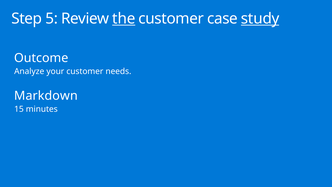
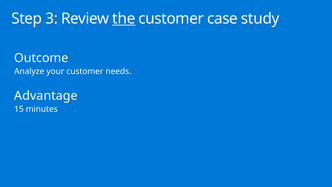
5: 5 -> 3 (52, 19)
study underline: present -> none (260, 19)
Markdown: Markdown -> Advantage (46, 96)
